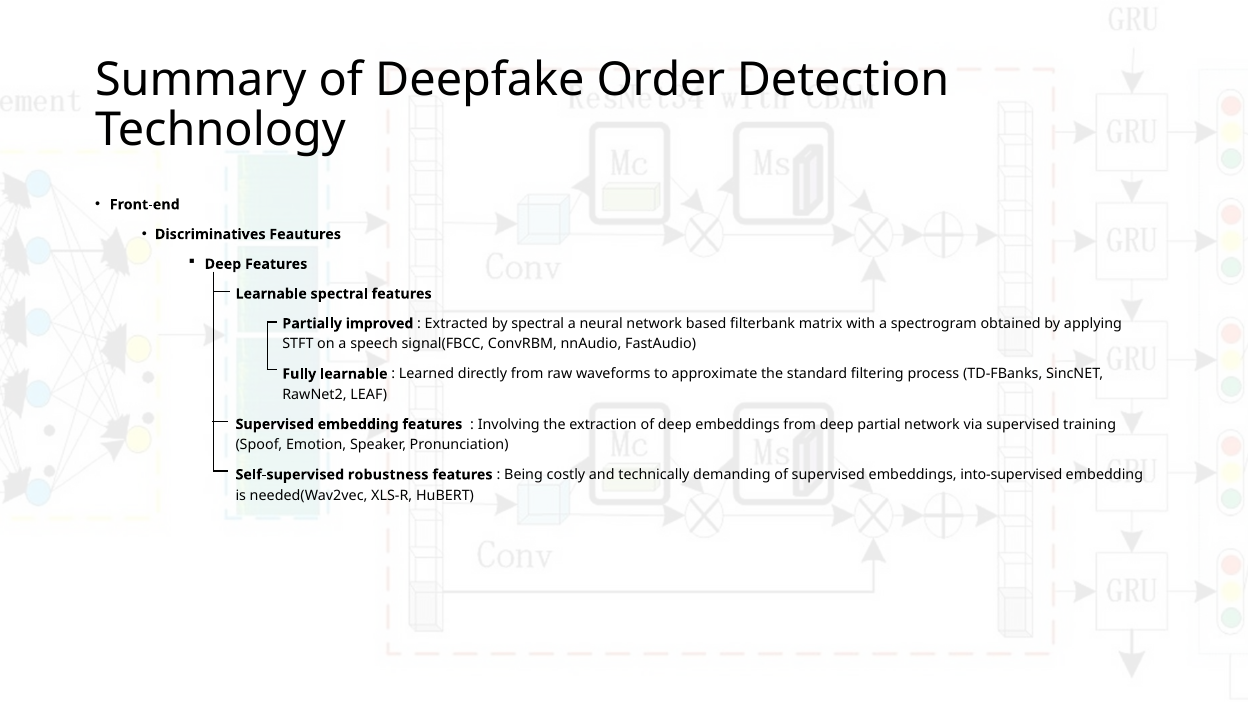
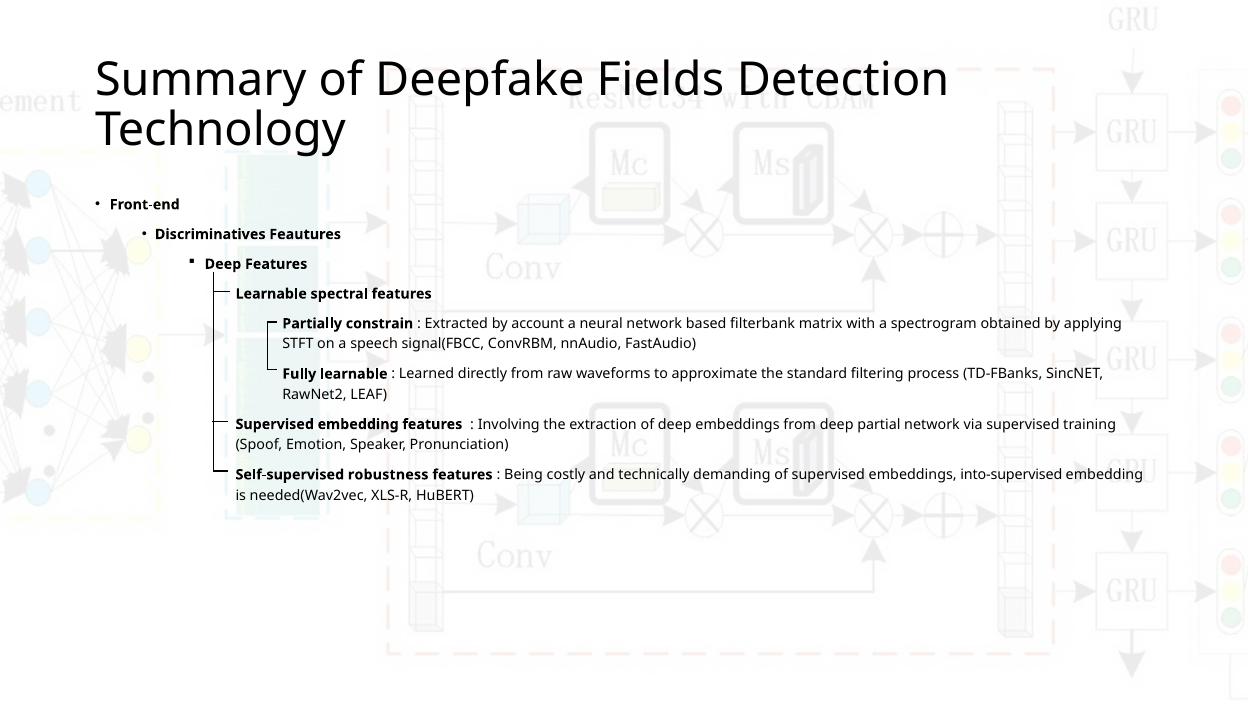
Order: Order -> Fields (660, 80)
improved: improved -> constrain (379, 324)
by spectral: spectral -> account (538, 324)
